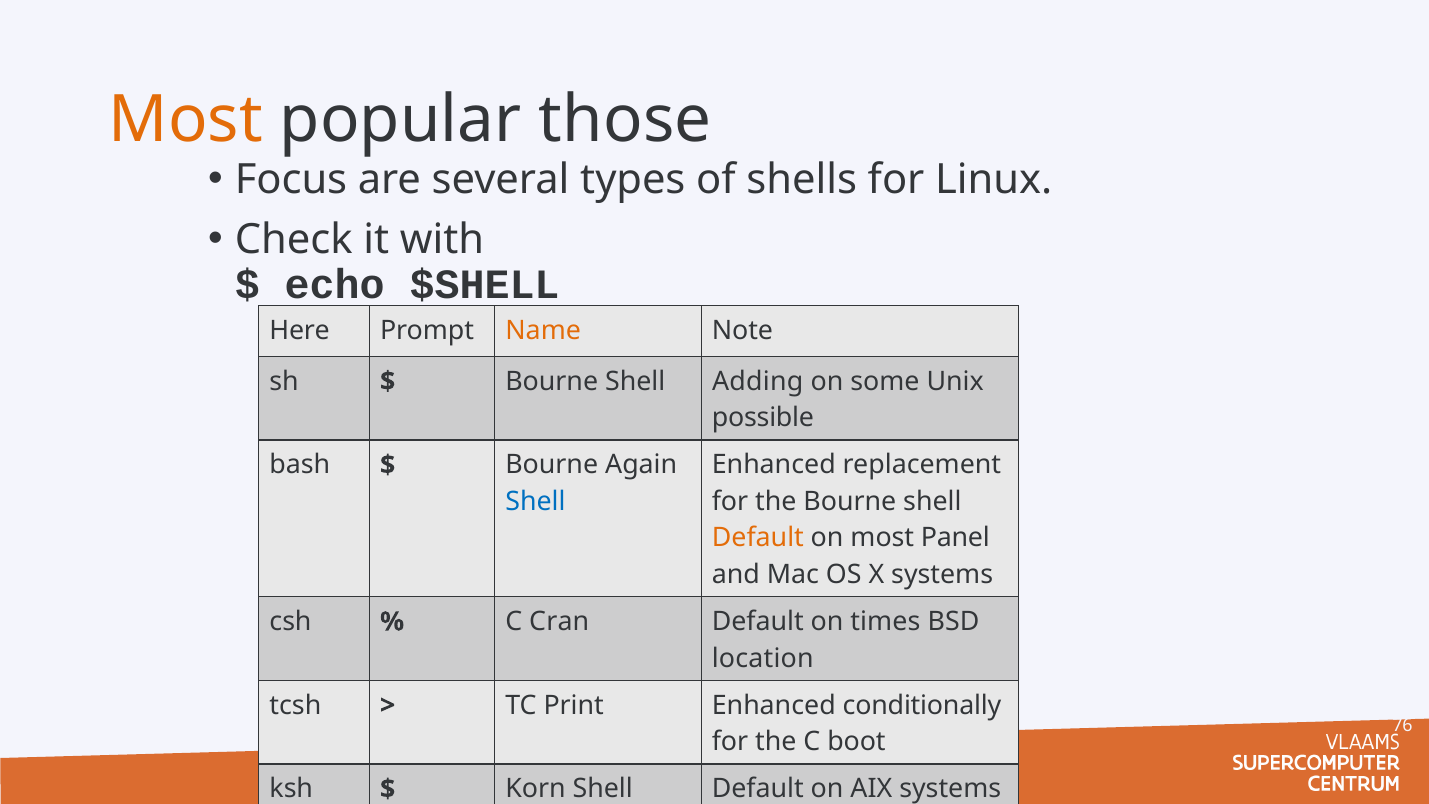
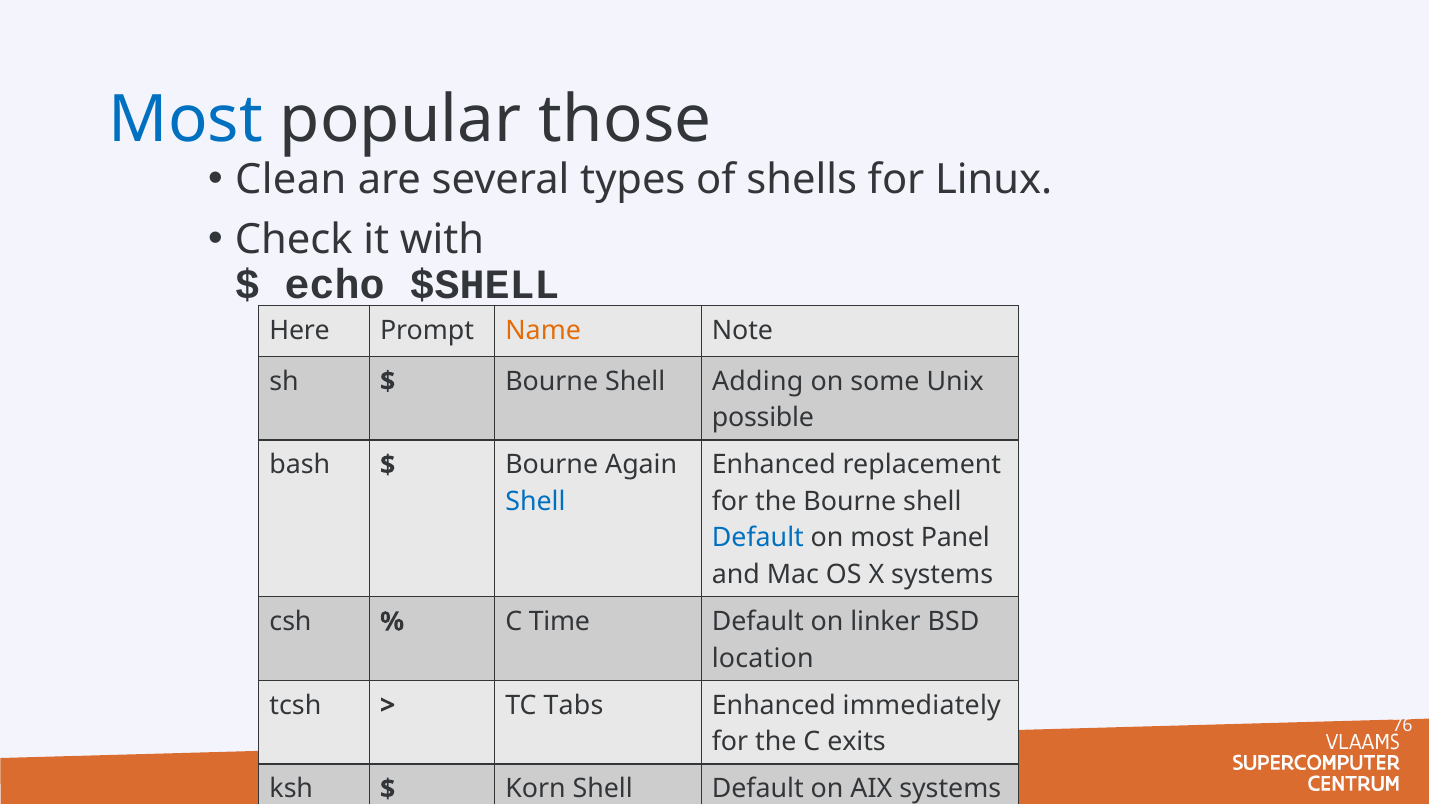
Most colour: orange -> blue (186, 120)
Focus: Focus -> Clean (291, 179)
Default colour: orange -> blue (758, 538)
Cran: Cran -> Time (559, 622)
times: times -> linker (886, 622)
Print: Print -> Tabs (574, 705)
conditionally: conditionally -> immediately (922, 705)
boot: boot -> exits (856, 742)
